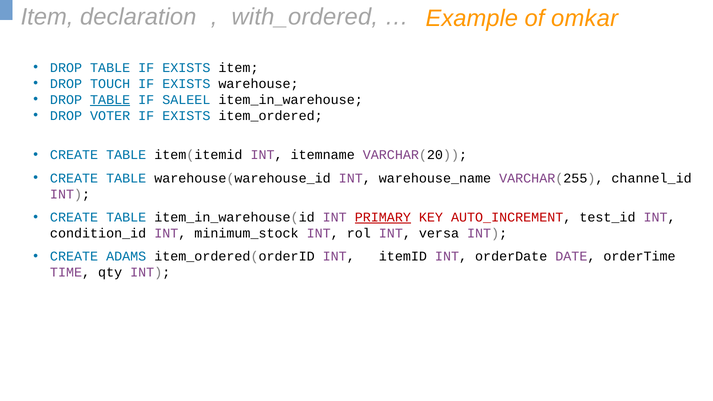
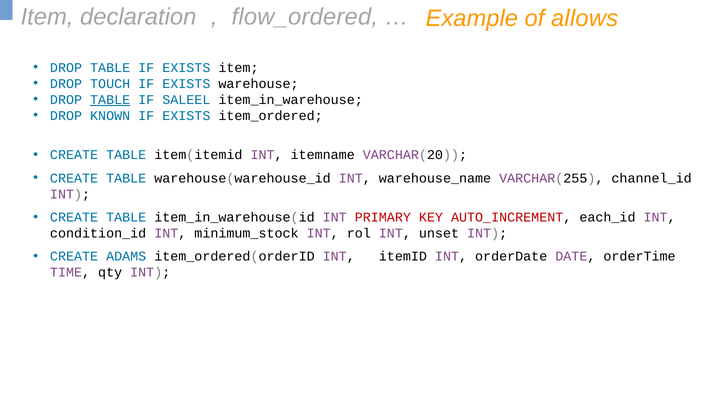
with_ordered: with_ordered -> flow_ordered (305, 17)
omkar: omkar -> allows (585, 19)
VOTER: VOTER -> KNOWN (110, 116)
PRIMARY underline: present -> none (383, 217)
test_id: test_id -> each_id (607, 217)
versa: versa -> unset (439, 233)
